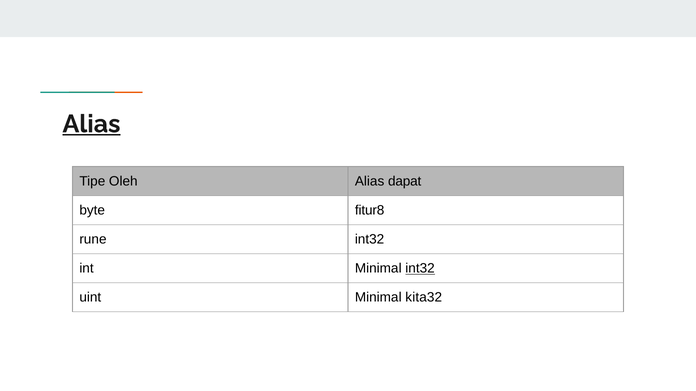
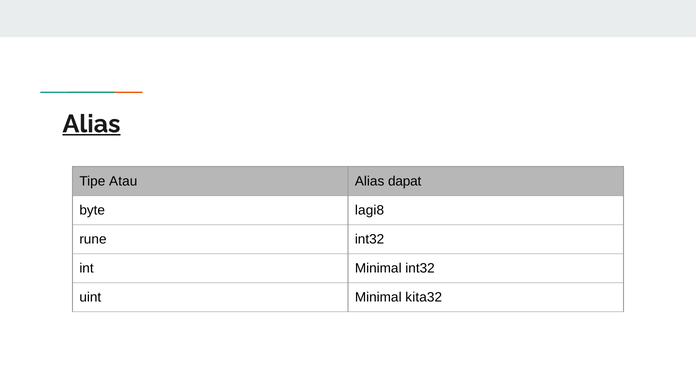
Oleh: Oleh -> Atau (123, 182)
fitur8: fitur8 -> lagi8 (370, 211)
int32 underline: present -> none (420, 269)
